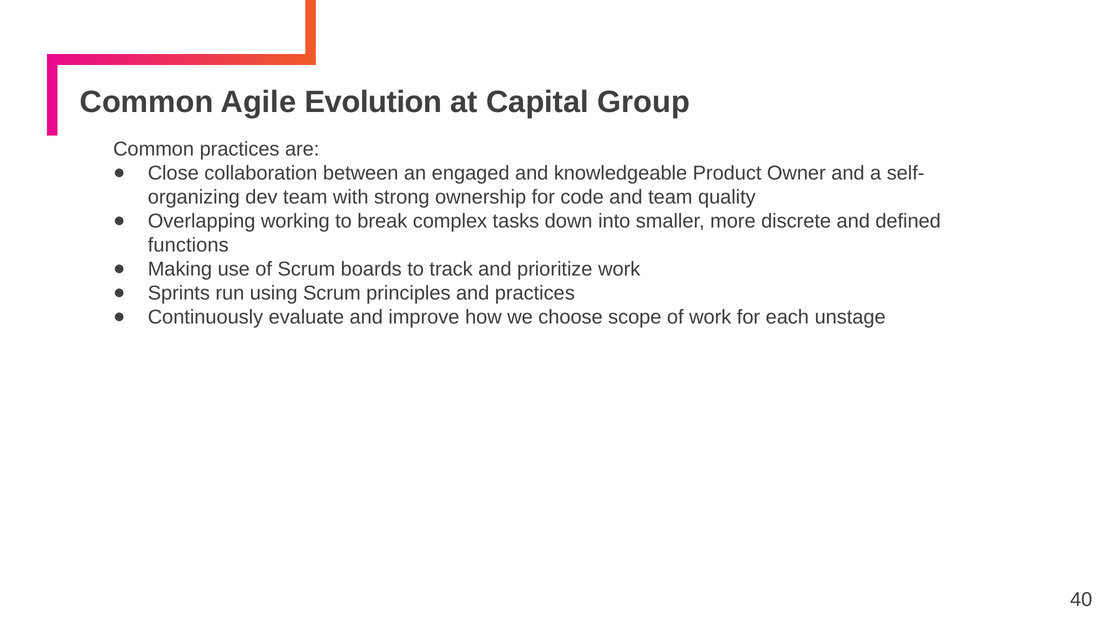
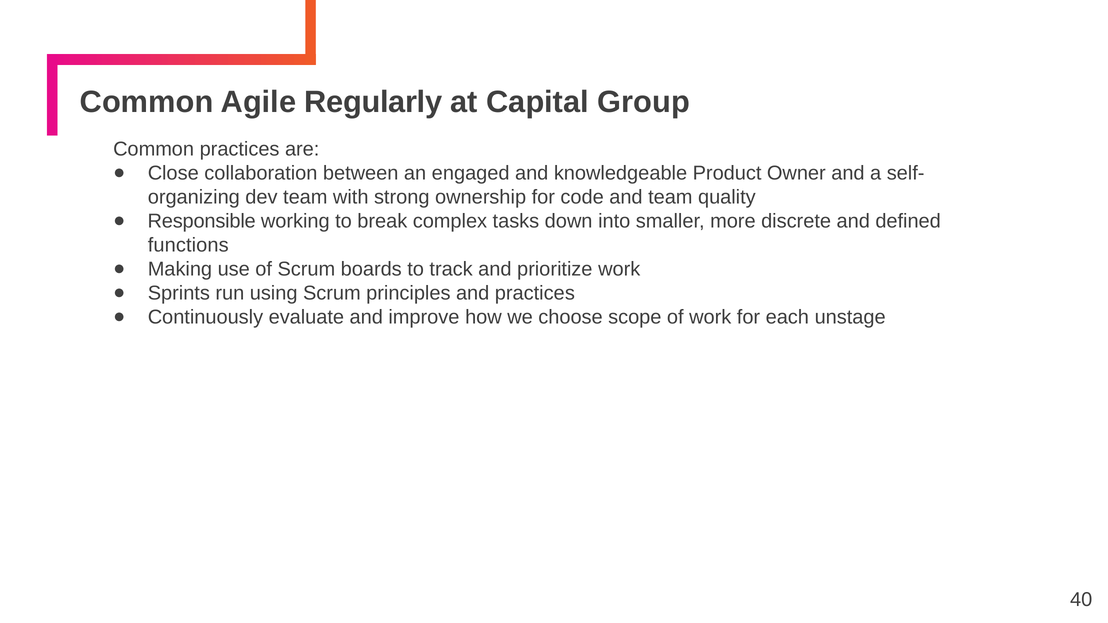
Evolution: Evolution -> Regularly (373, 102)
Overlapping: Overlapping -> Responsible (202, 221)
